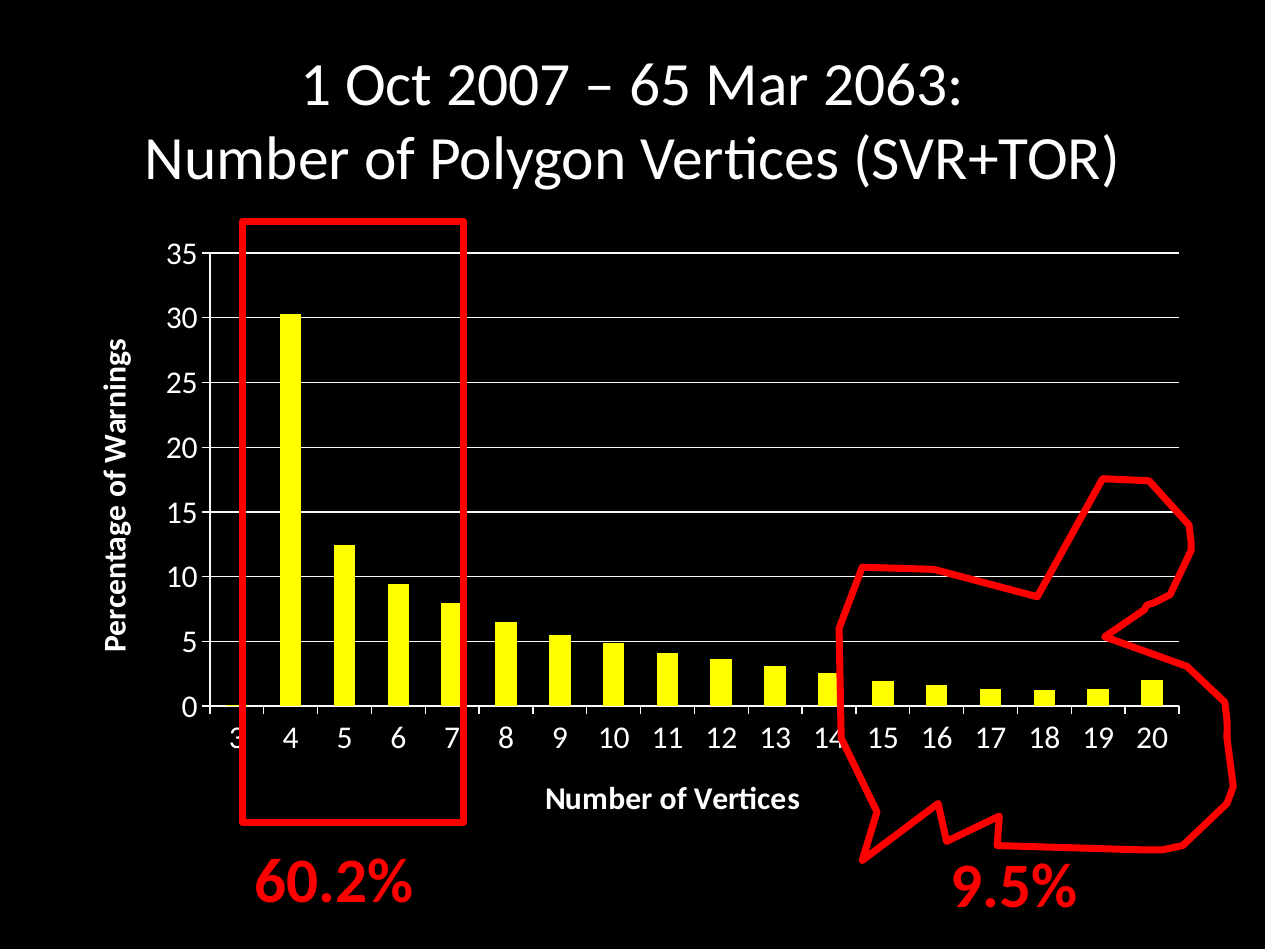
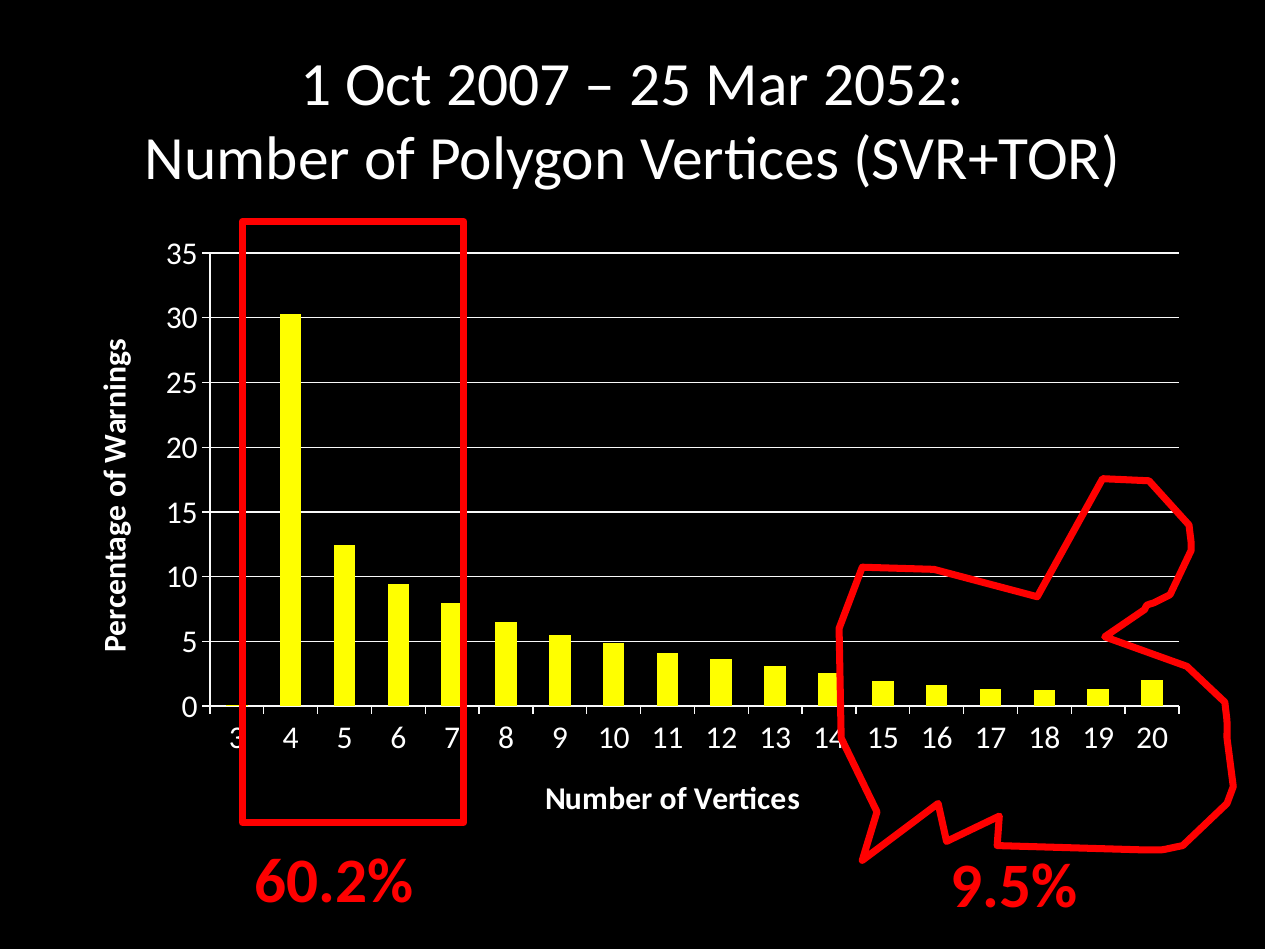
65: 65 -> 25 (661, 85)
2063: 2063 -> 2052 (894, 85)
